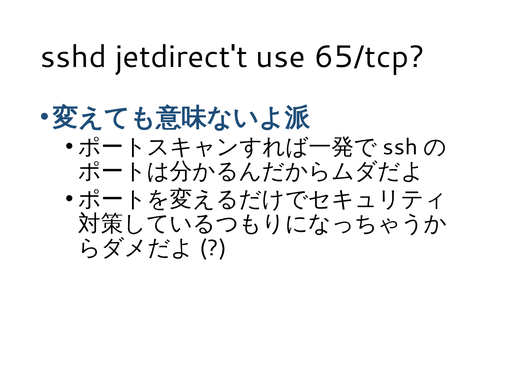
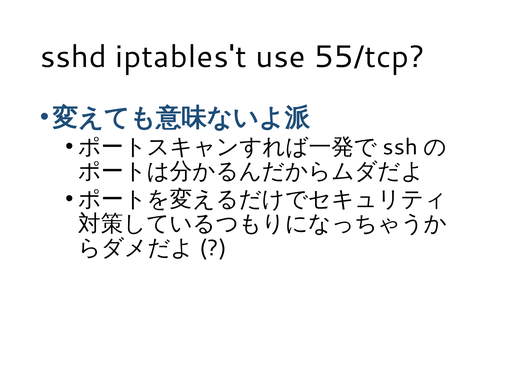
jetdirect't: jetdirect't -> iptables't (181, 57)
65/tcp: 65/tcp -> 55/tcp (370, 57)
